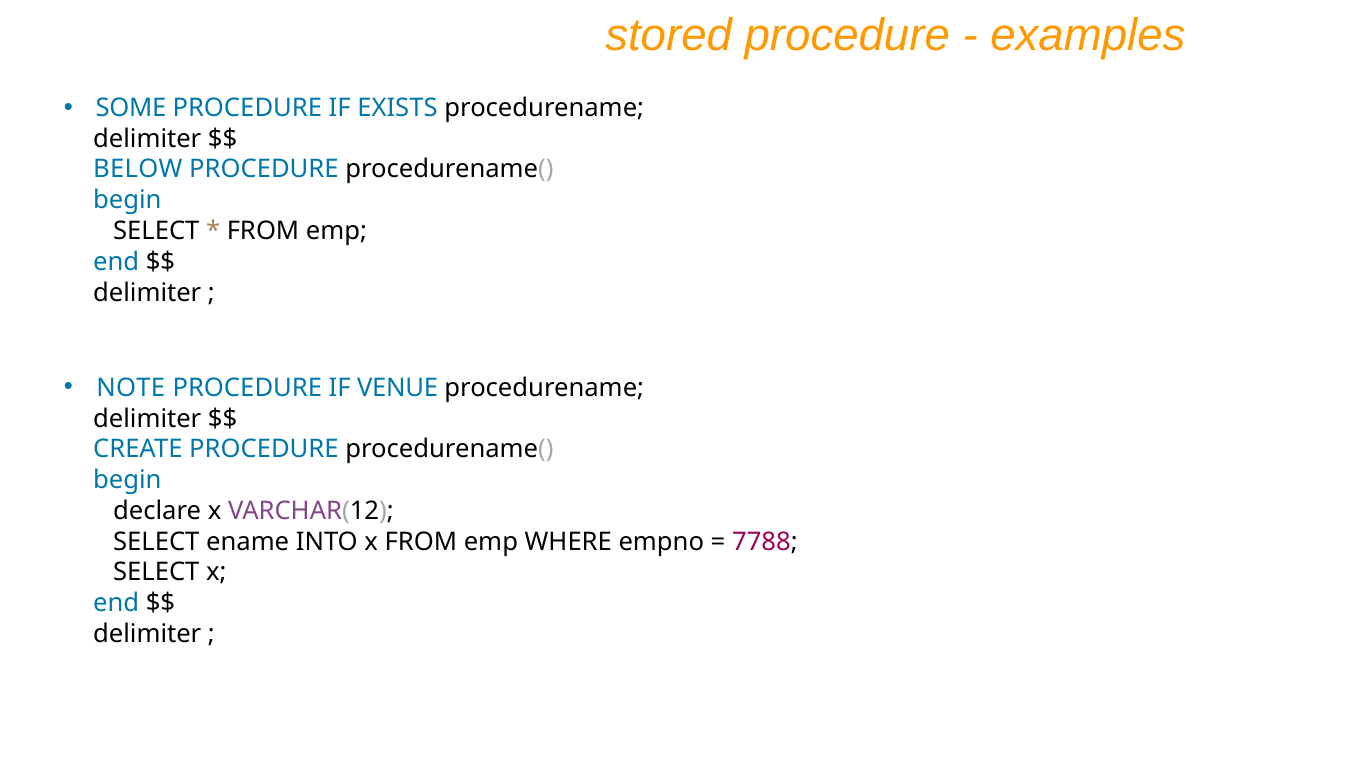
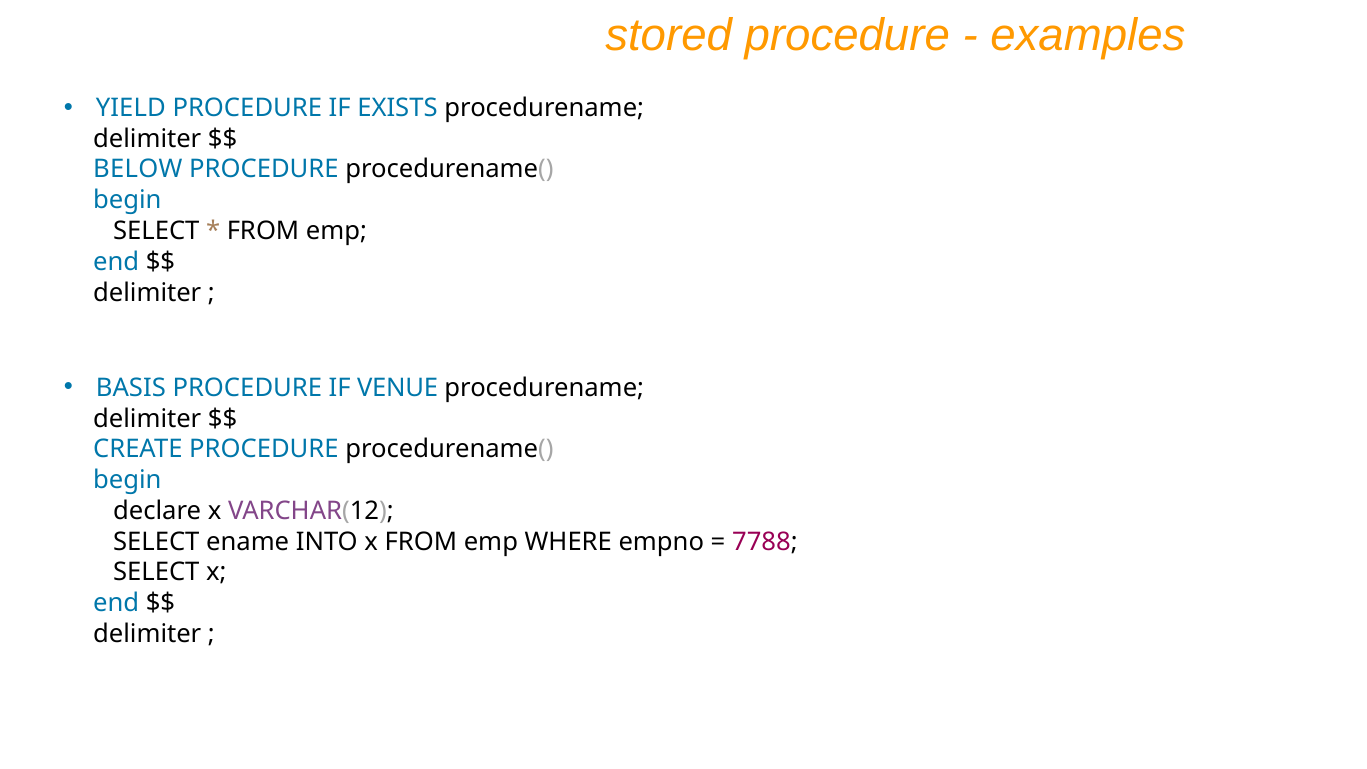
SOME: SOME -> YIELD (131, 108)
NOTE: NOTE -> BASIS (131, 388)
